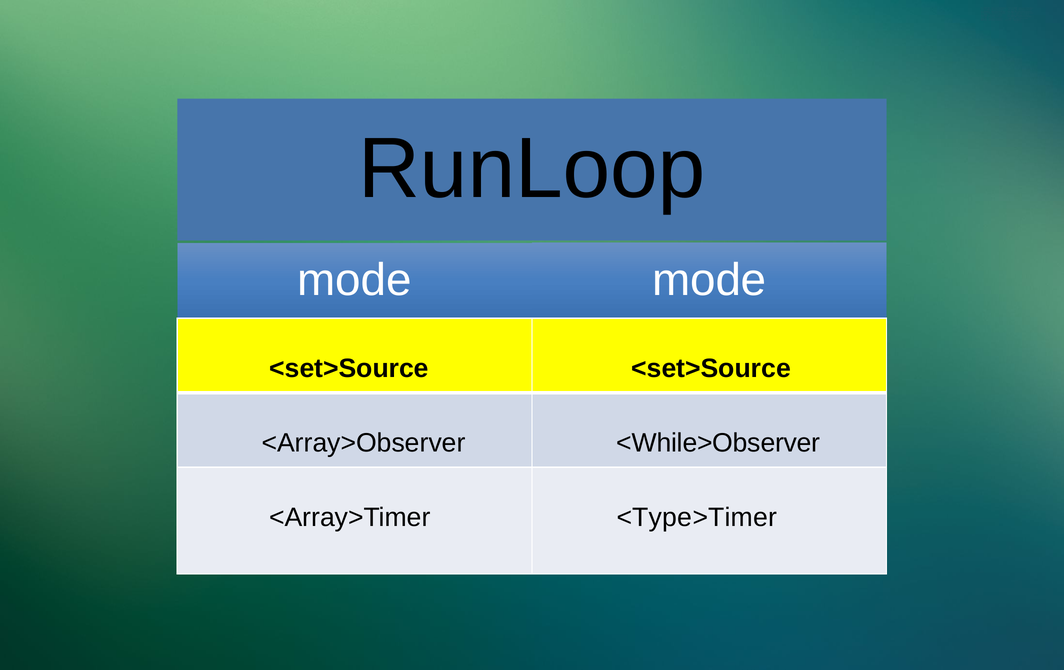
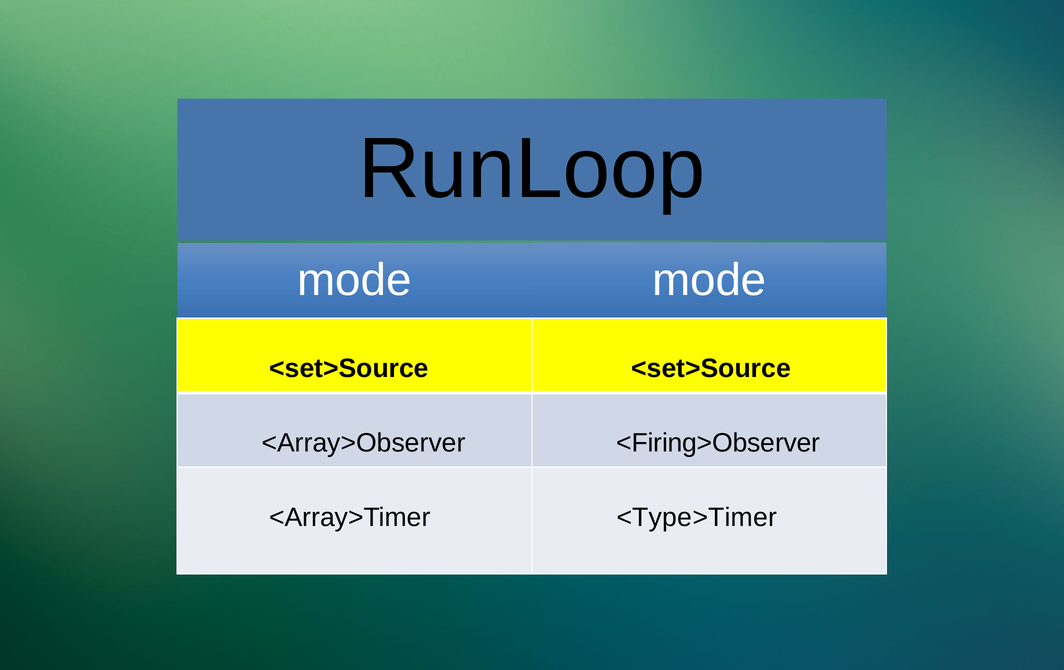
<While>Observer: <While>Observer -> <Firing>Observer (718, 443)
